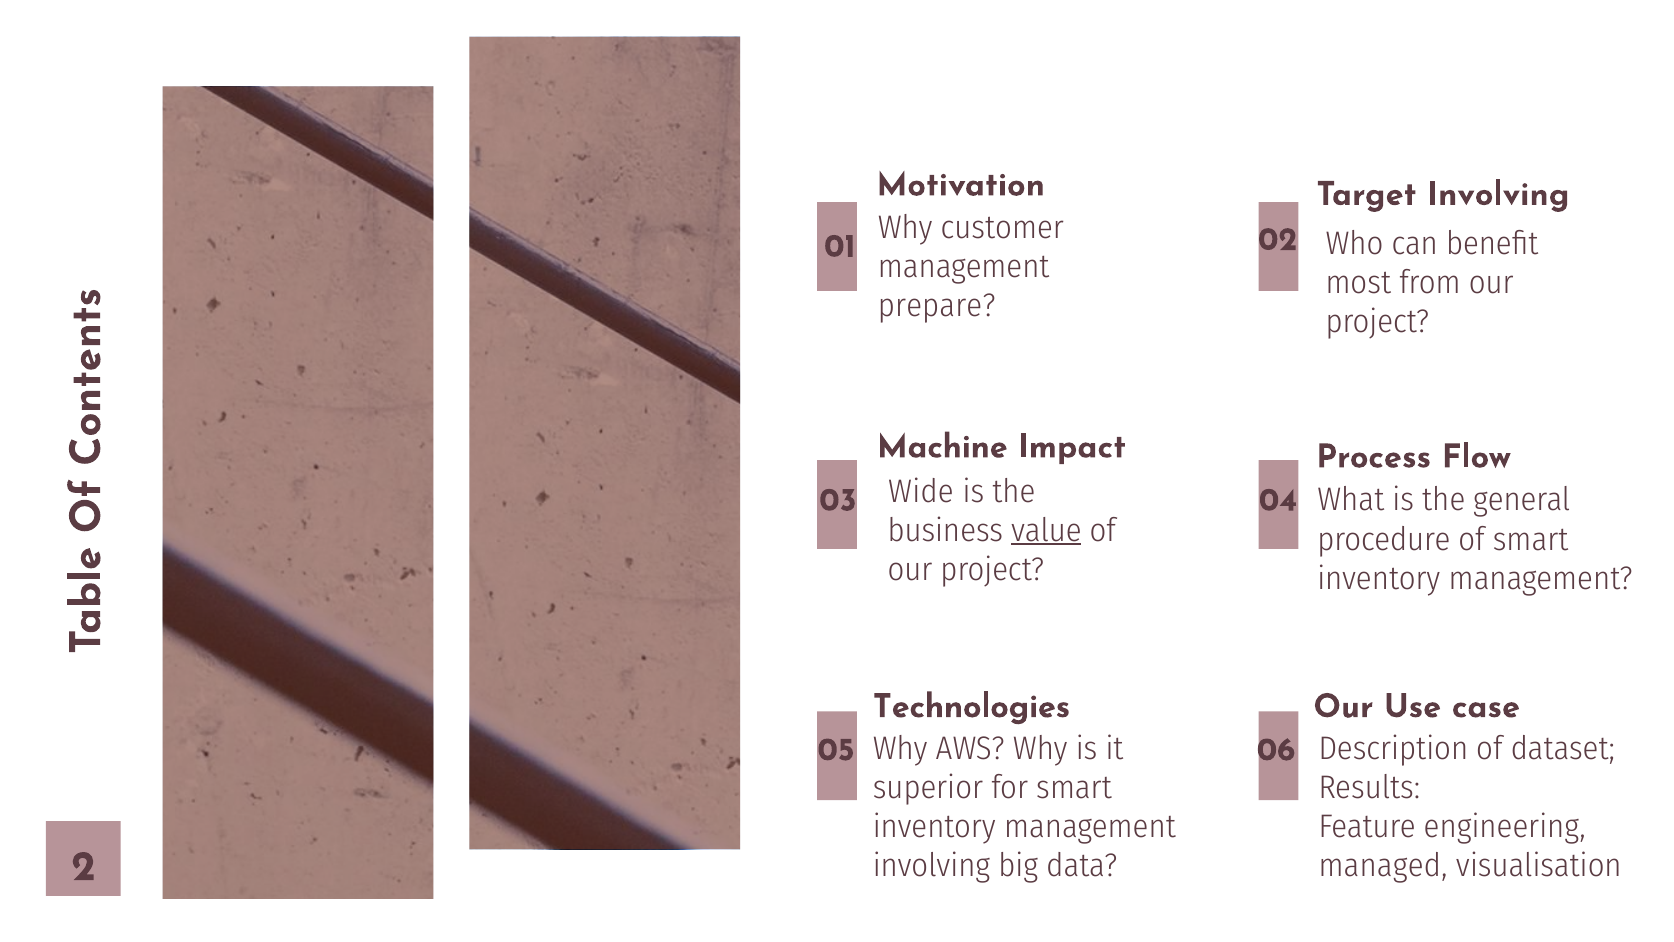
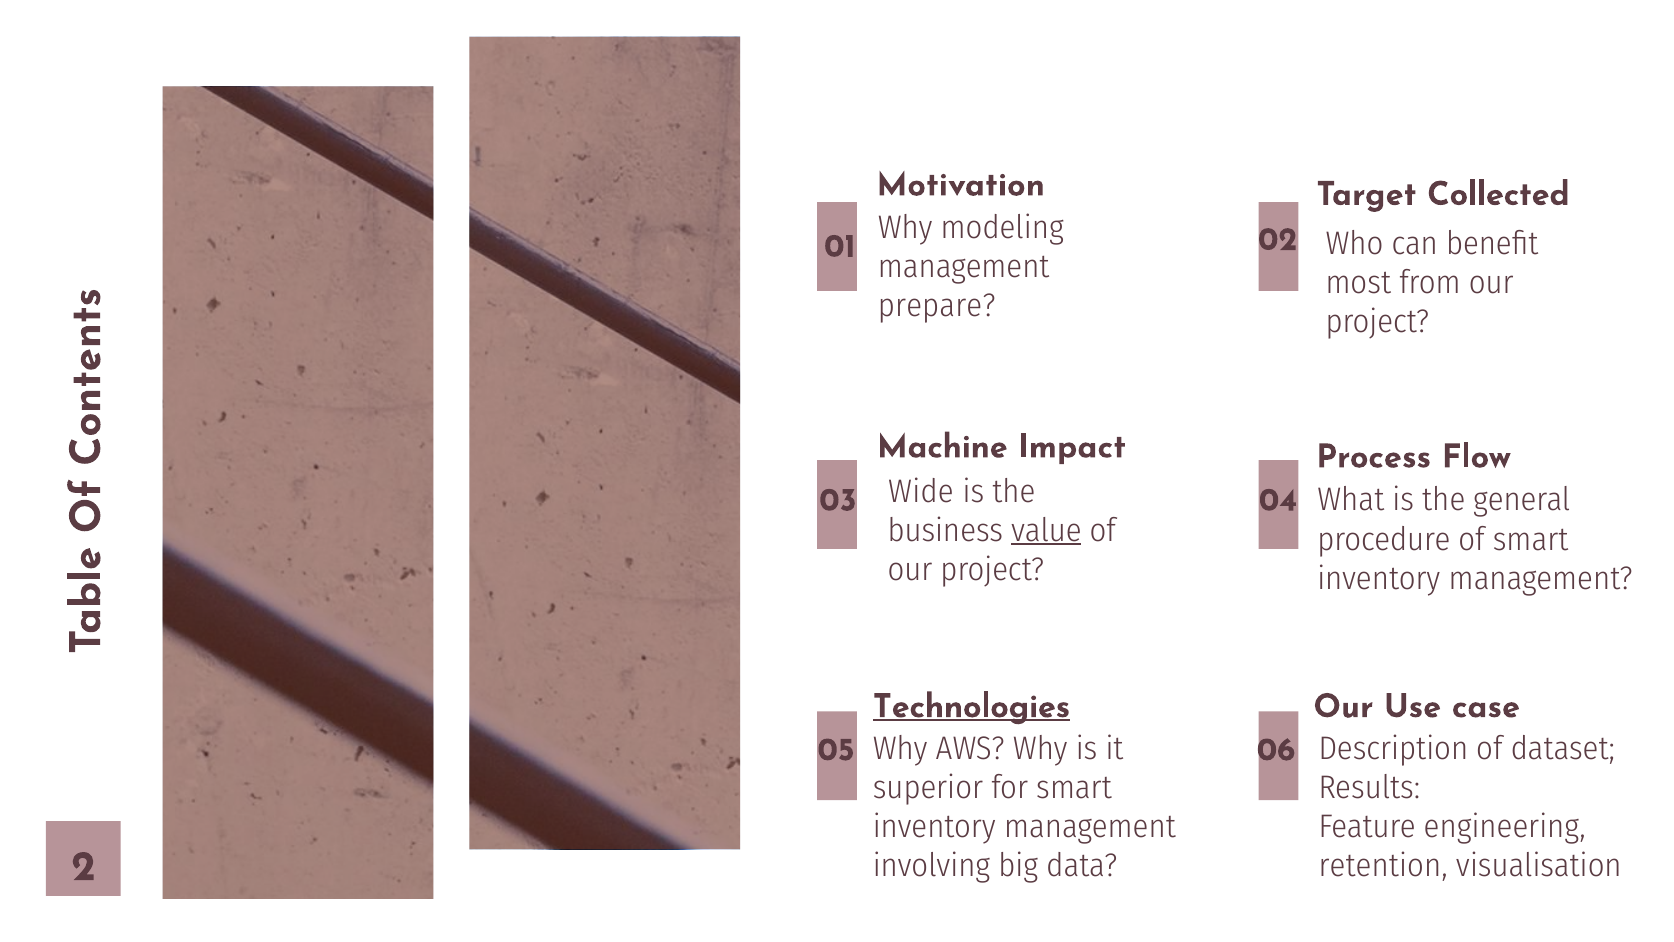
Target Involving: Involving -> Collected (1498, 194)
customer: customer -> modeling (1002, 228)
Technologies underline: none -> present (972, 706)
managed: managed -> retention (1383, 866)
